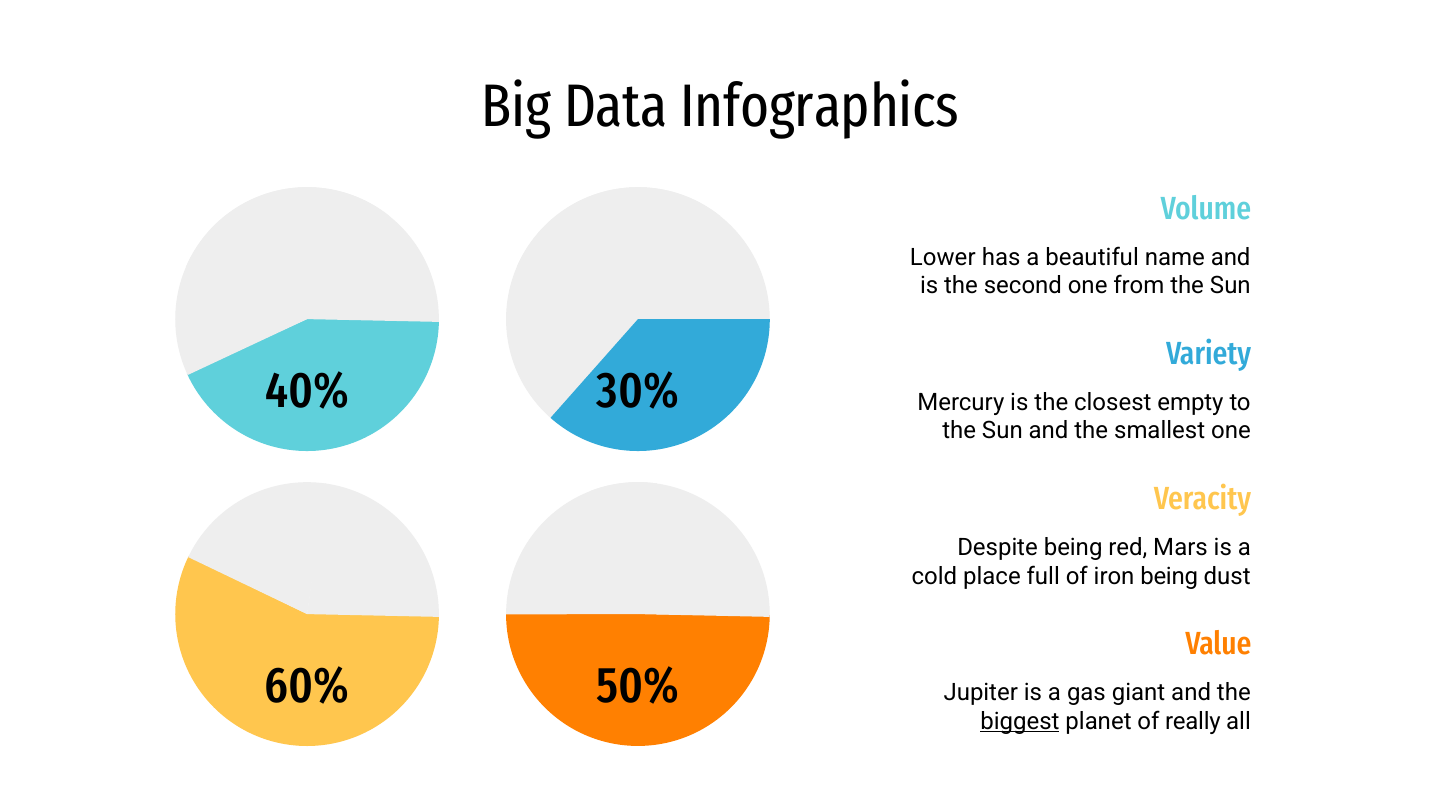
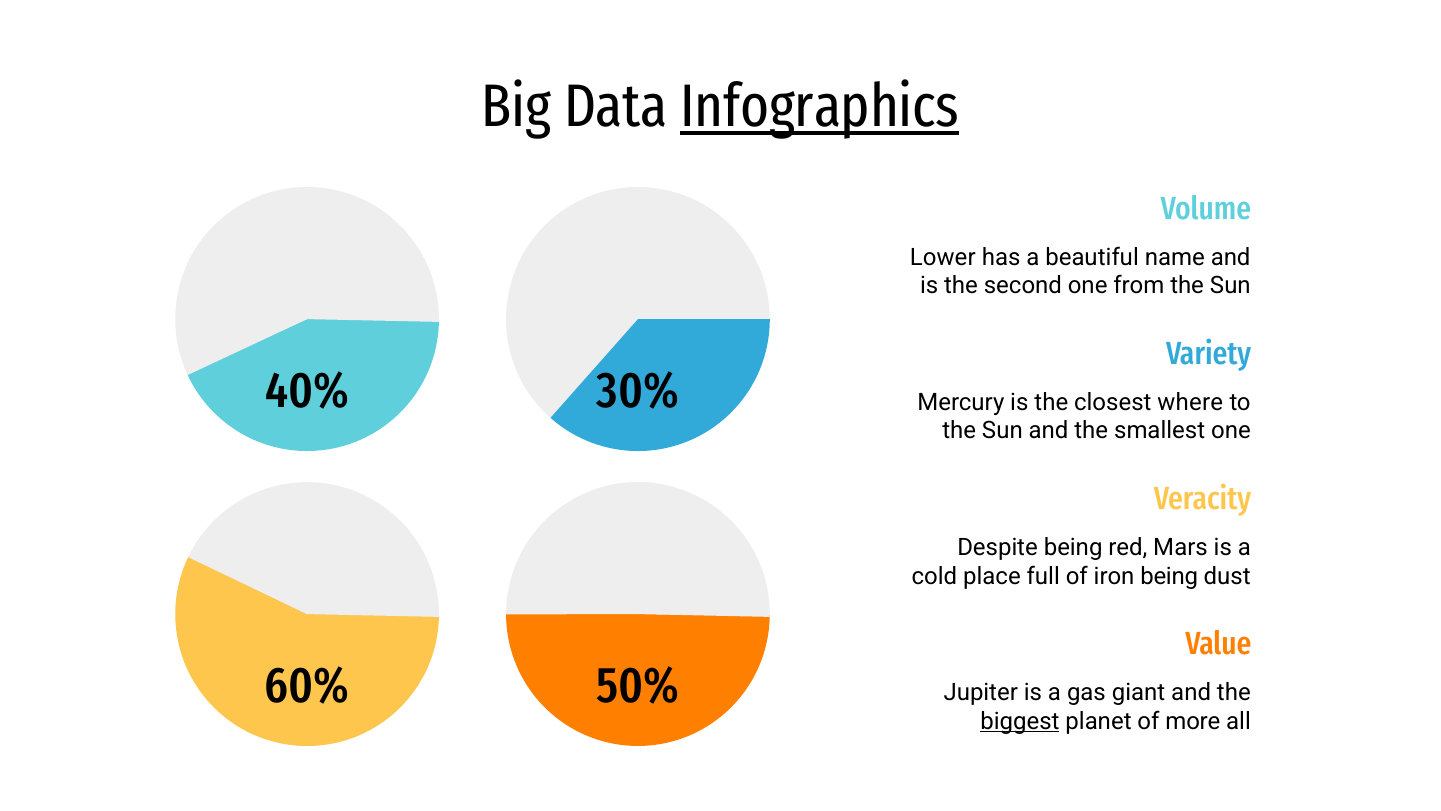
Infographics underline: none -> present (820, 107)
empty: empty -> where (1190, 402)
really: really -> more (1193, 721)
